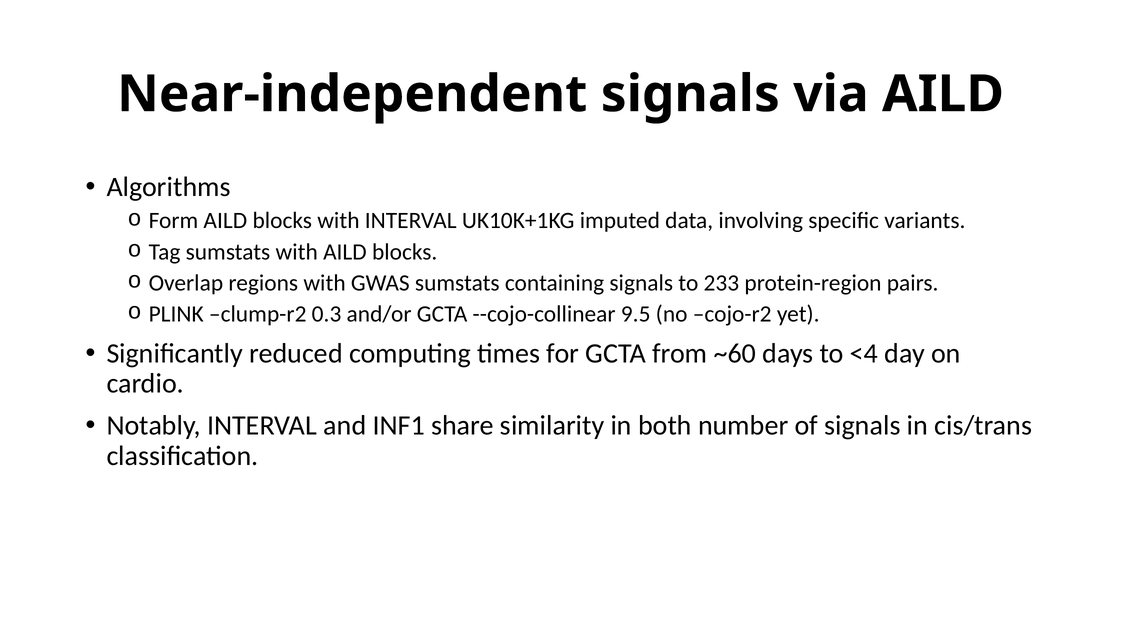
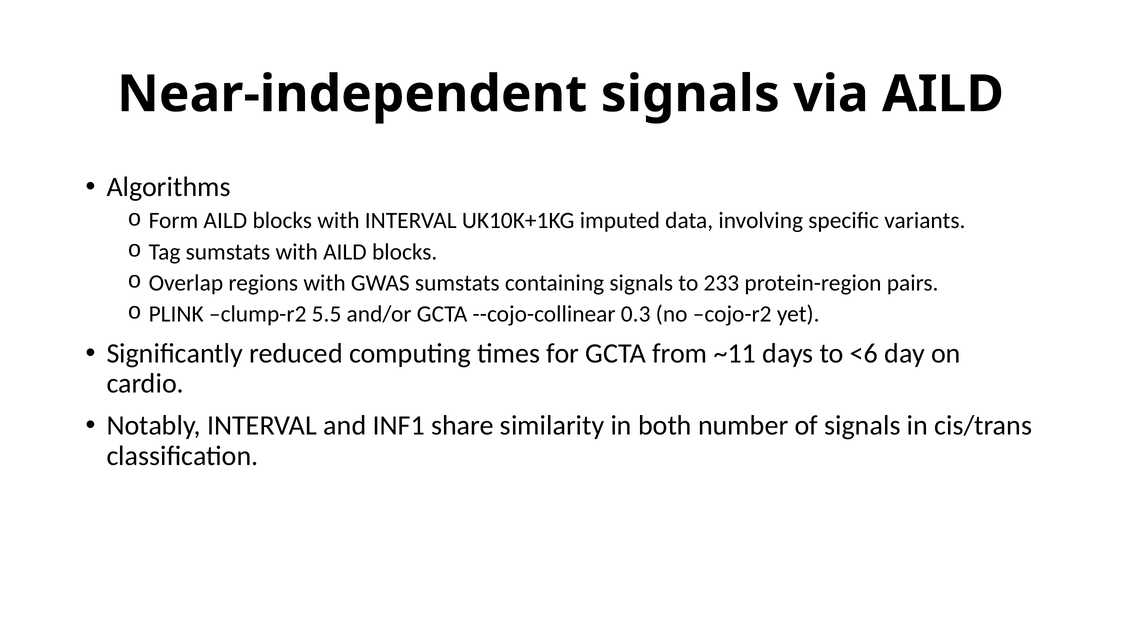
0.3: 0.3 -> 5.5 (327, 314)
9.5: 9.5 -> 0.3 (636, 314)
~60: ~60 -> ~11 (735, 353)
<4: <4 -> <6 (864, 353)
